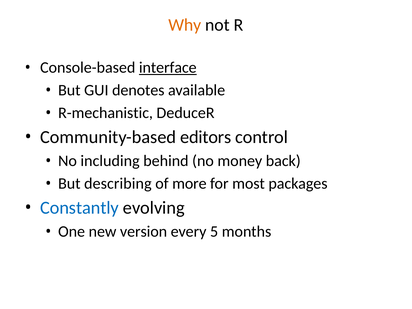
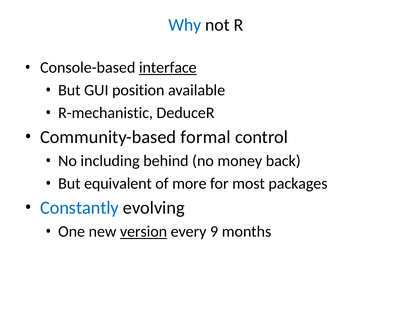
Why colour: orange -> blue (185, 25)
denotes: denotes -> position (138, 90)
editors: editors -> formal (206, 137)
describing: describing -> equivalent (118, 184)
version underline: none -> present (144, 232)
5: 5 -> 9 (214, 232)
